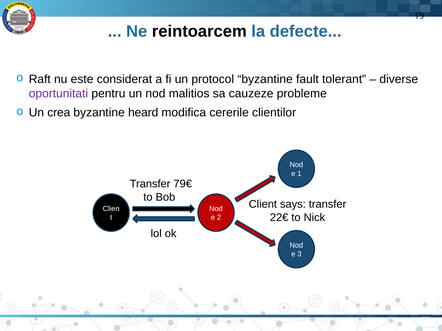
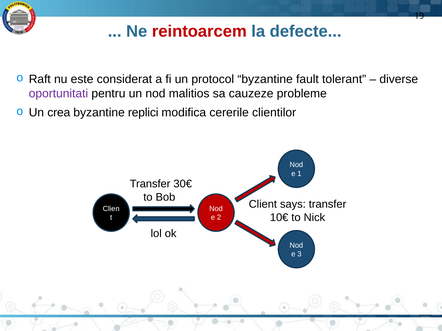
reintoarcem colour: black -> red (199, 31)
heard: heard -> replici (143, 113)
79€: 79€ -> 30€ (183, 184)
22€: 22€ -> 10€ (279, 218)
